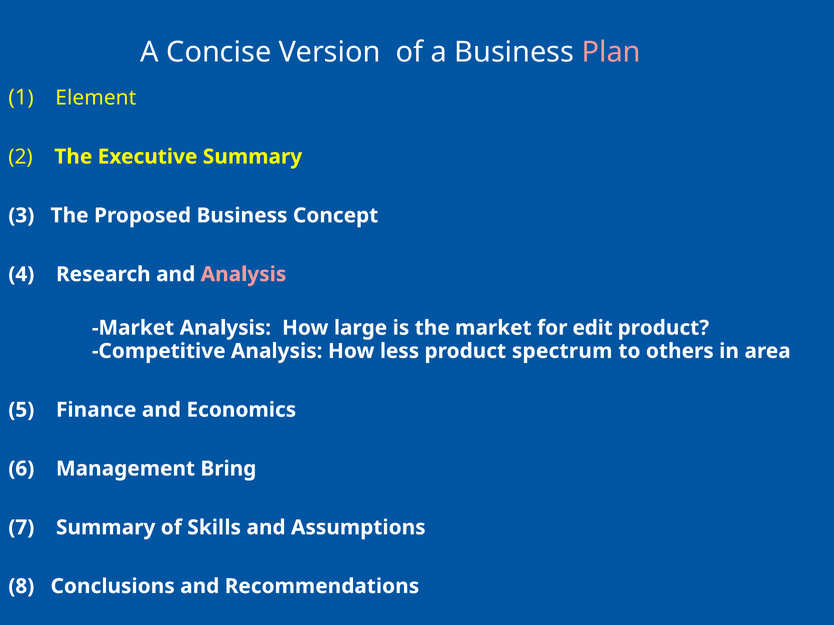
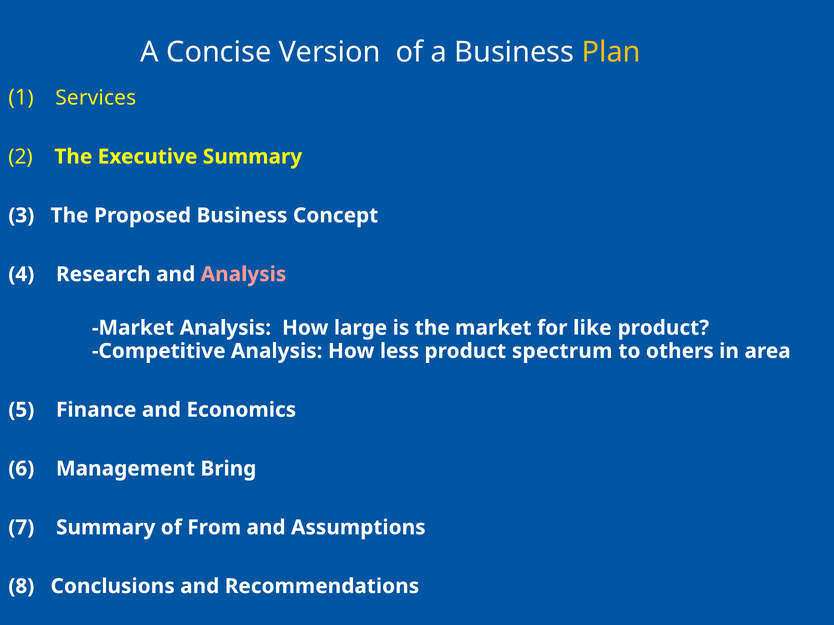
Plan colour: pink -> yellow (611, 52)
Element: Element -> Services (96, 98)
edit: edit -> like (592, 328)
Skills: Skills -> From (214, 528)
